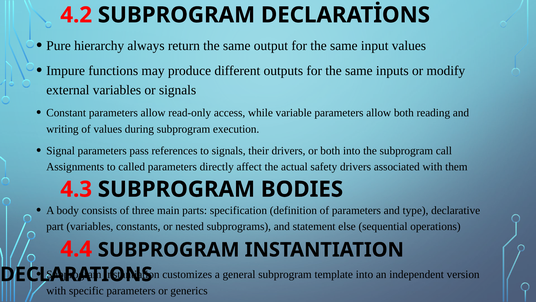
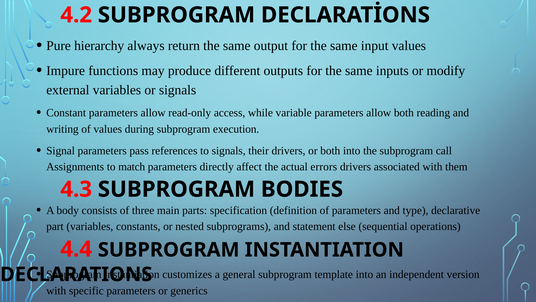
called: called -> match (132, 167)
safety: safety -> errors (324, 167)
